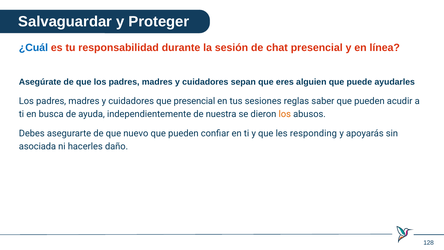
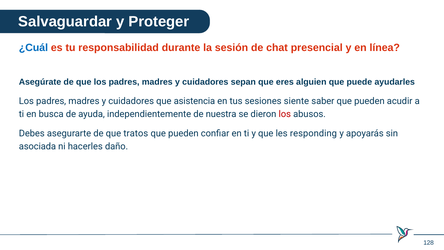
que presencial: presencial -> asistencia (194, 101)
reglas: reglas -> siente (296, 101)
los colour: orange -> red (285, 114)
nuevo: nuevo -> tratos (136, 133)
